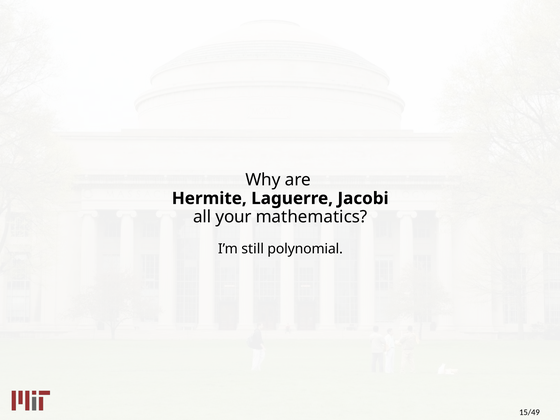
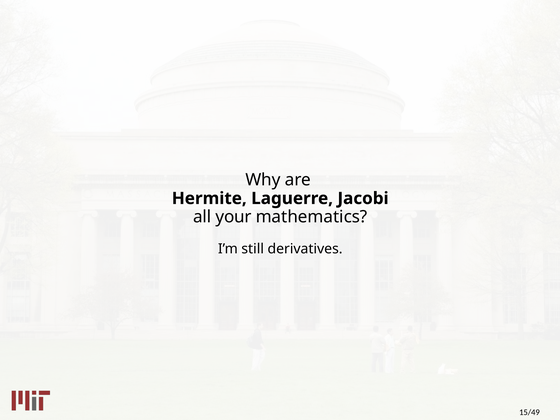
polynomial: polynomial -> derivatives (305, 249)
